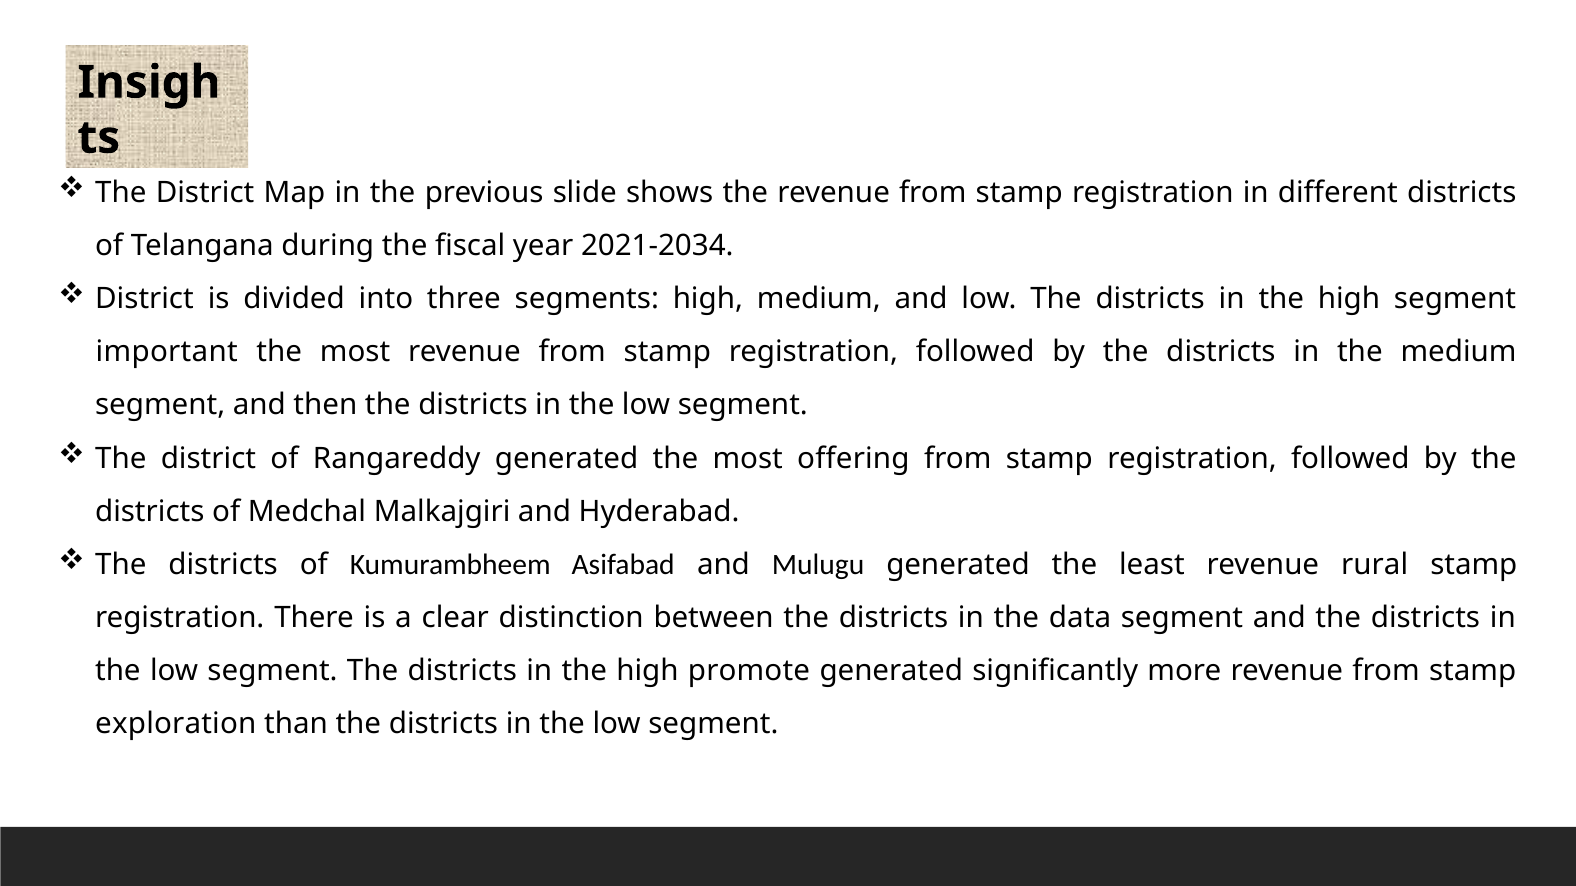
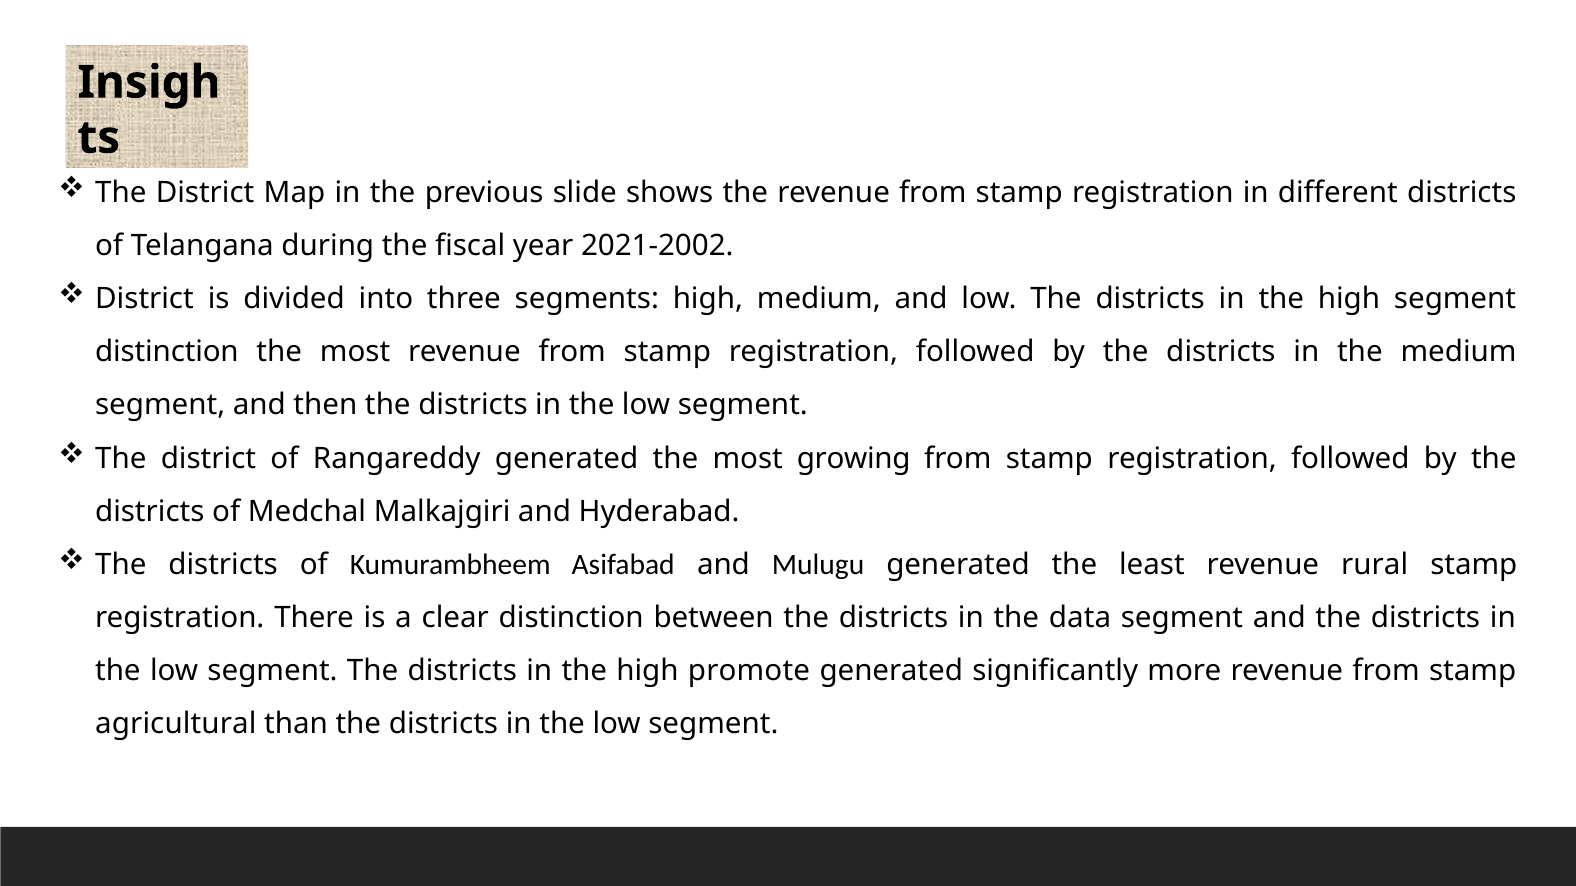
2021-2034: 2021-2034 -> 2021-2002 (657, 246)
important: important -> distinction (167, 352)
offering: offering -> growing (854, 459)
exploration: exploration -> agricultural (176, 724)
